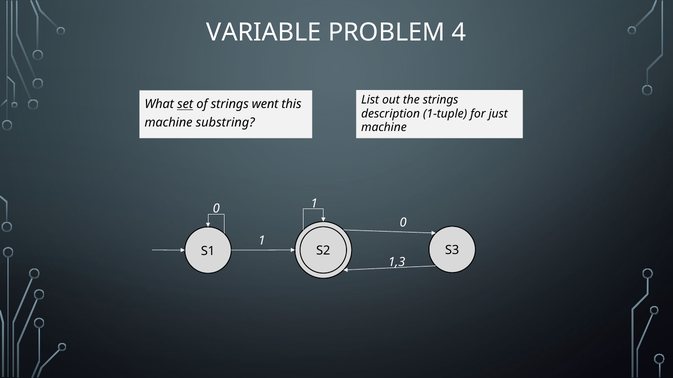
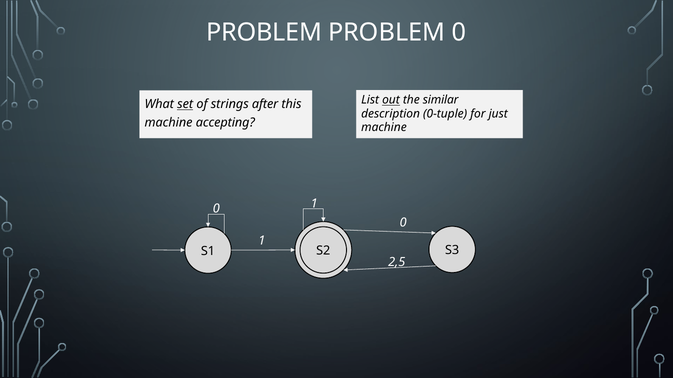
VARIABLE: VARIABLE -> PROBLEM (264, 32)
PROBLEM 4: 4 -> 0 (459, 32)
out underline: none -> present (391, 100)
the strings: strings -> similar (441, 100)
went: went -> after (265, 104)
1-tuple: 1-tuple -> 0-tuple (445, 114)
substring: substring -> accepting (225, 123)
1,3: 1,3 -> 2,5 (397, 262)
